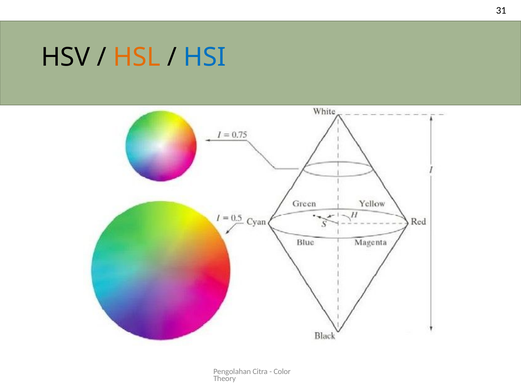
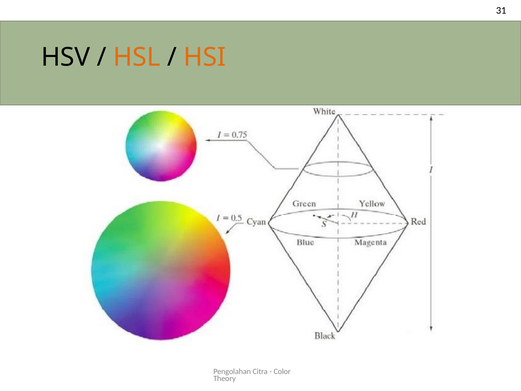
HSI colour: blue -> orange (205, 57)
